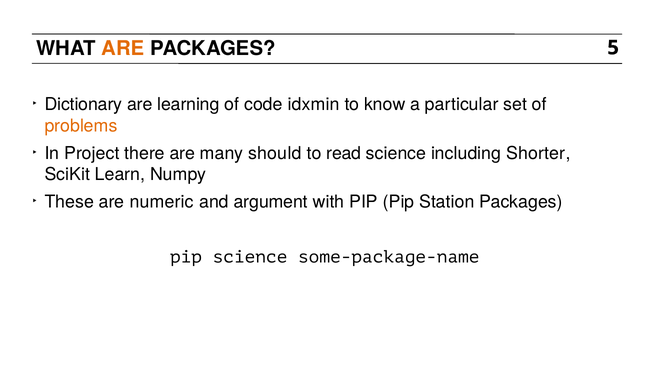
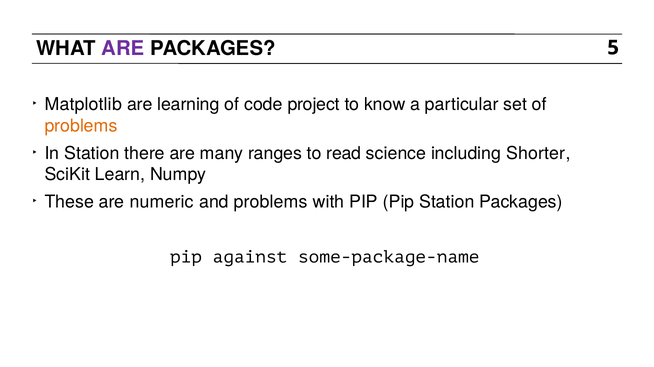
ARE colour: orange -> purple (123, 48)
Dictionary: Dictionary -> Matplotlib (83, 104)
idxmin: idxmin -> project (314, 104)
In Project: Project -> Station (92, 153)
should: should -> ranges (275, 153)
and argument: argument -> problems (271, 202)
pip science: science -> against (250, 257)
